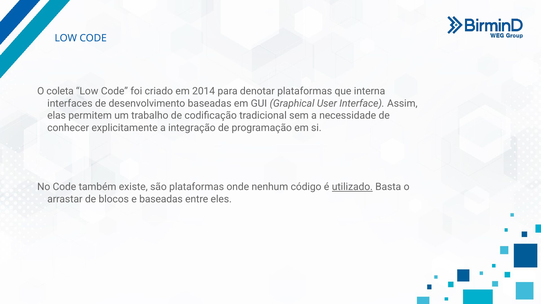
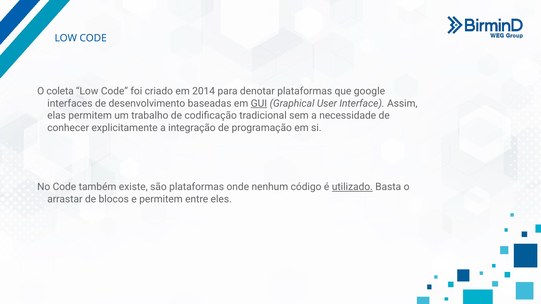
interna: interna -> google (369, 91)
GUI underline: none -> present (259, 103)
e baseadas: baseadas -> permitem (161, 199)
